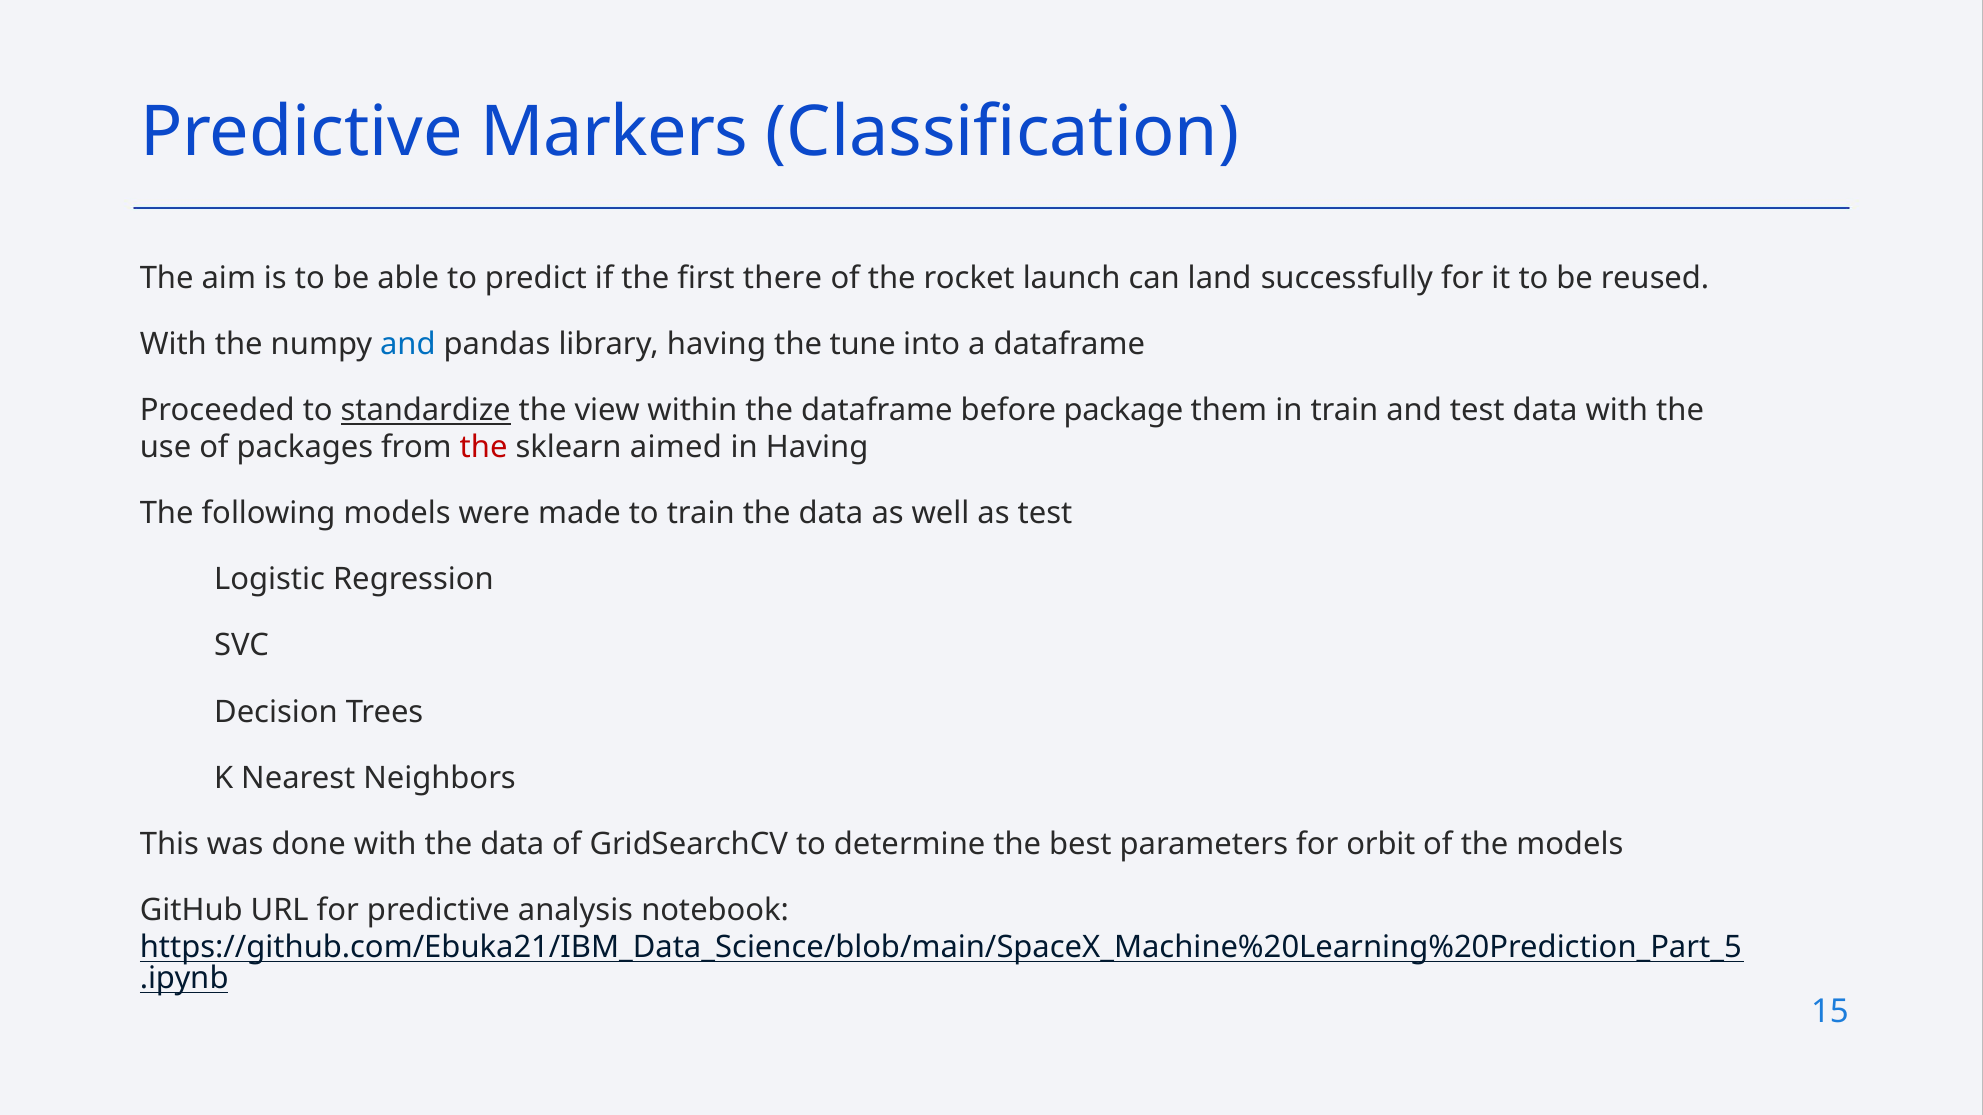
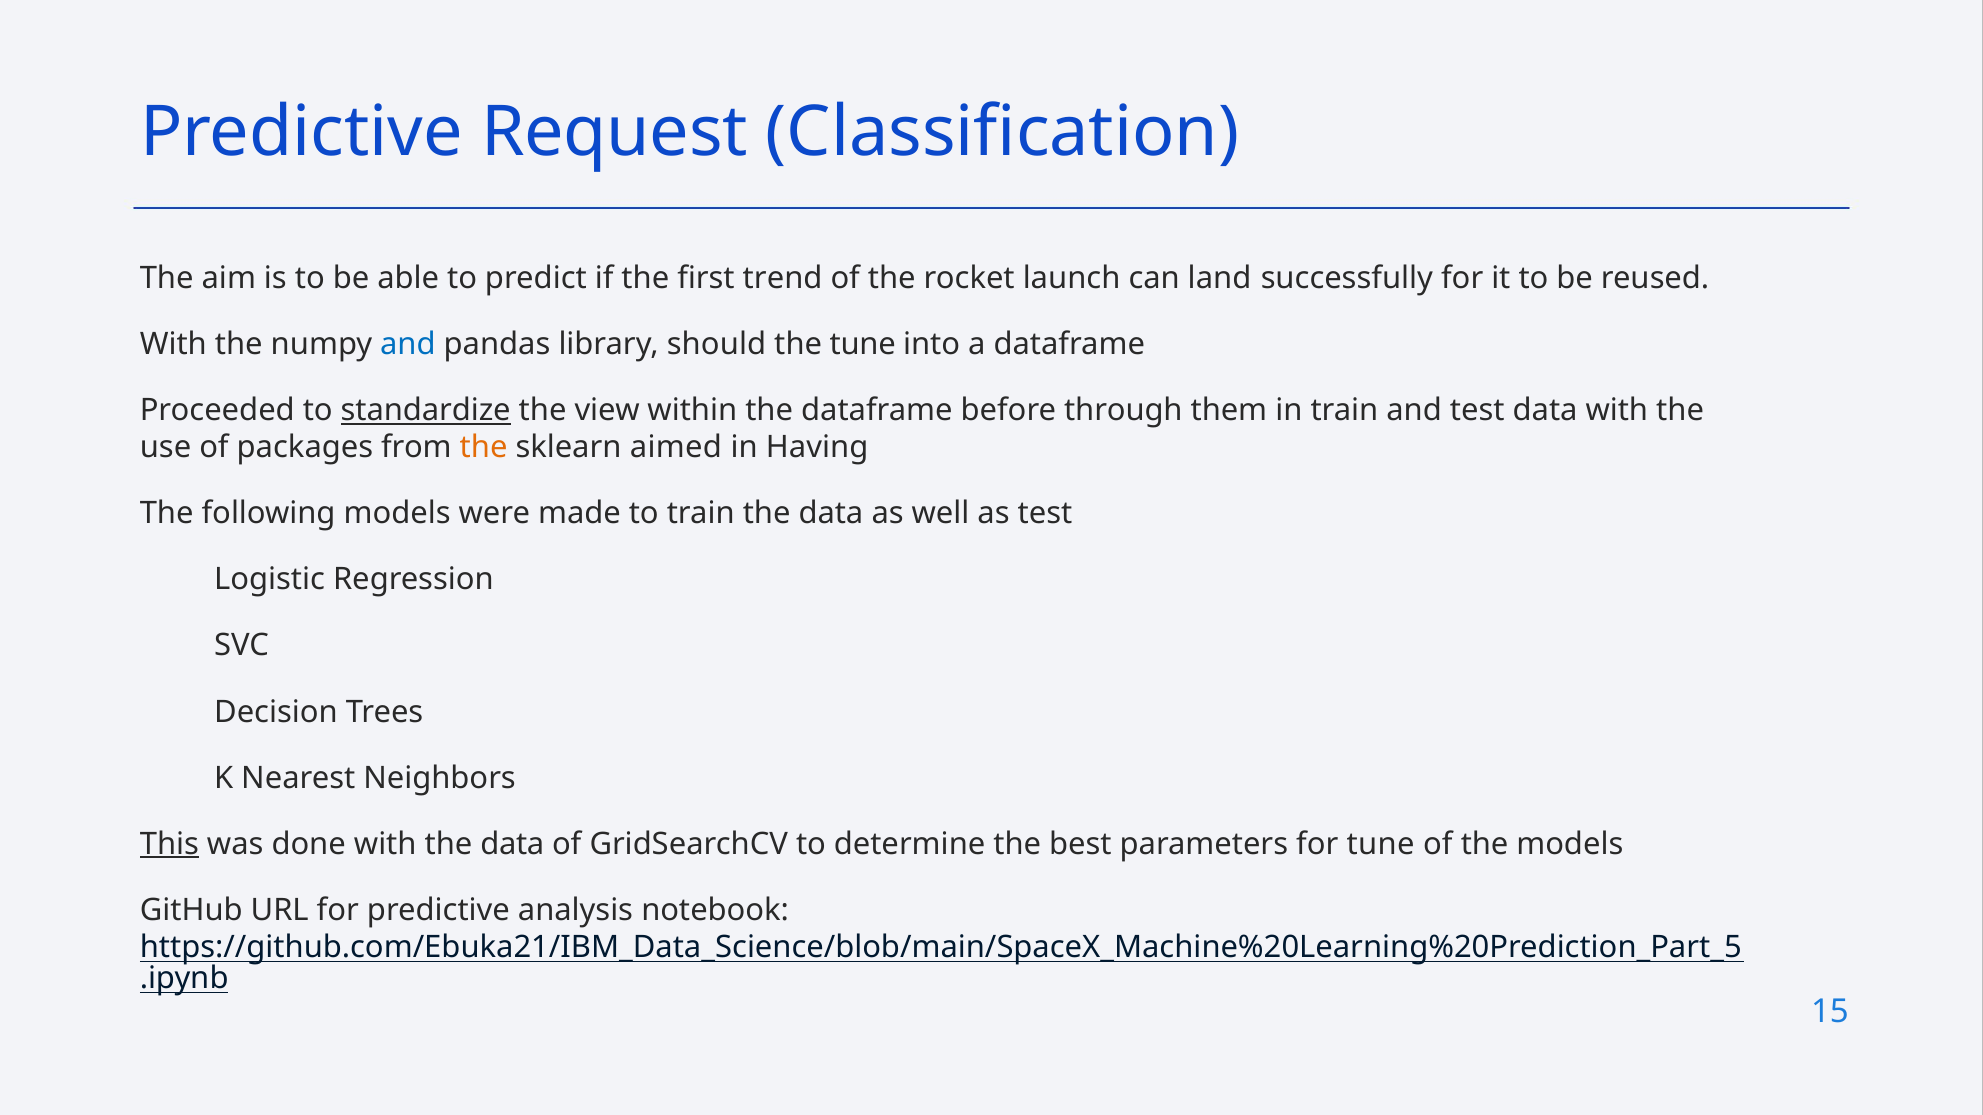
Markers: Markers -> Request (615, 132)
there: there -> trend (783, 278)
library having: having -> should (716, 344)
package: package -> through (1123, 410)
the colour: red -> orange (484, 448)
This underline: none -> present (169, 844)
for orbit: orbit -> tune (1381, 844)
